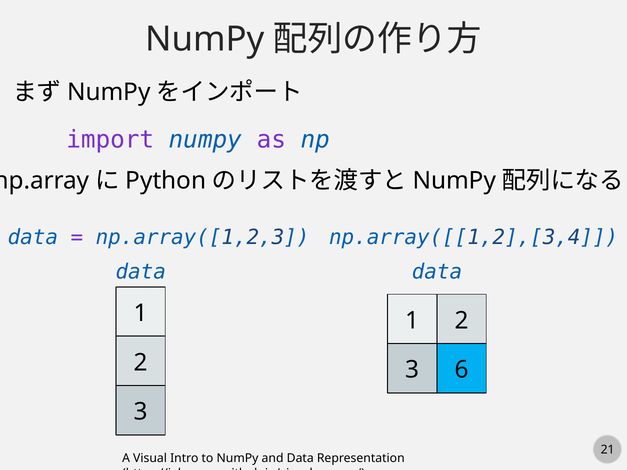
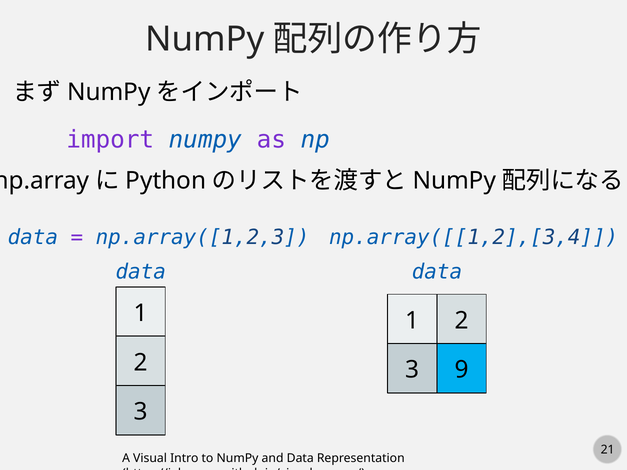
6: 6 -> 9 (462, 370)
